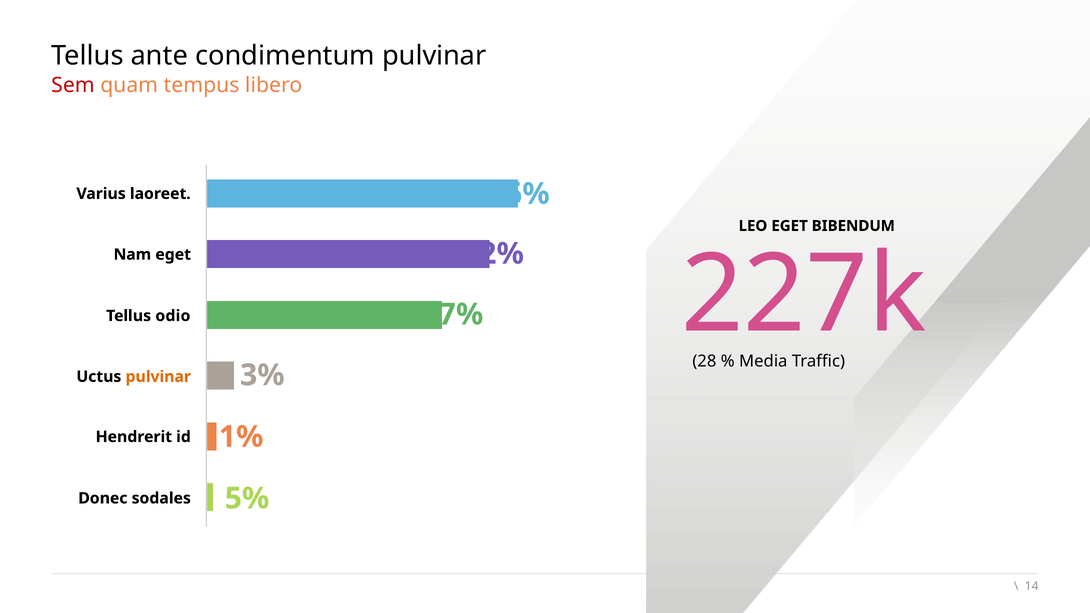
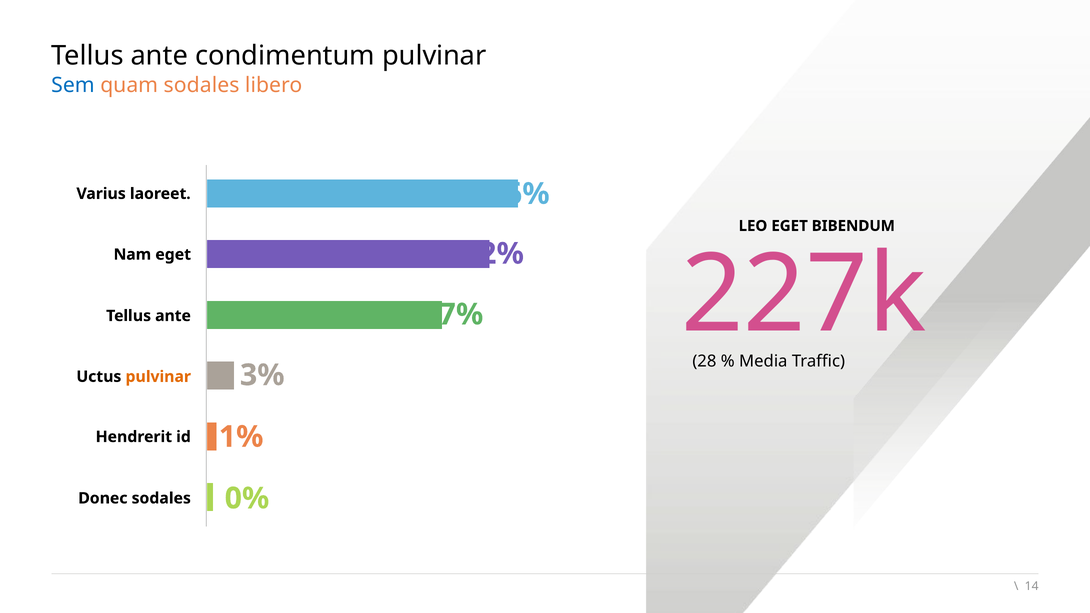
Sem colour: red -> blue (73, 85)
quam tempus: tempus -> sodales (202, 85)
odio: odio -> ante (173, 316)
5%: 5% -> 0% (247, 499)
